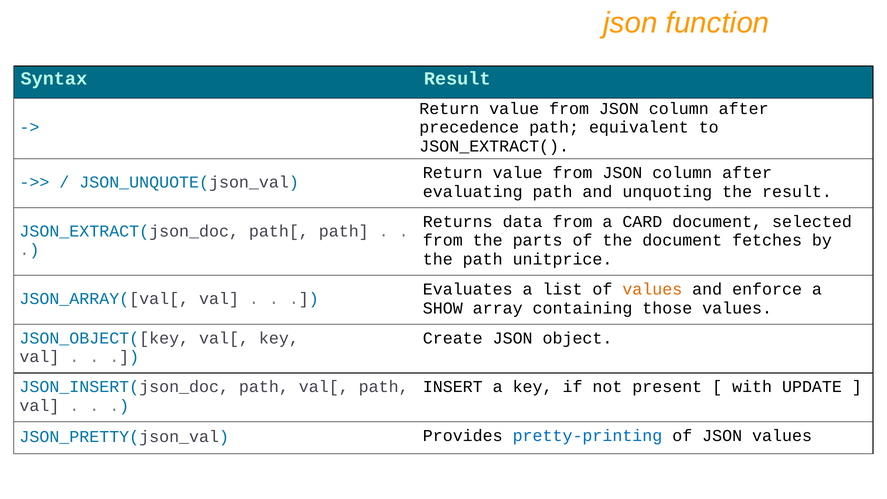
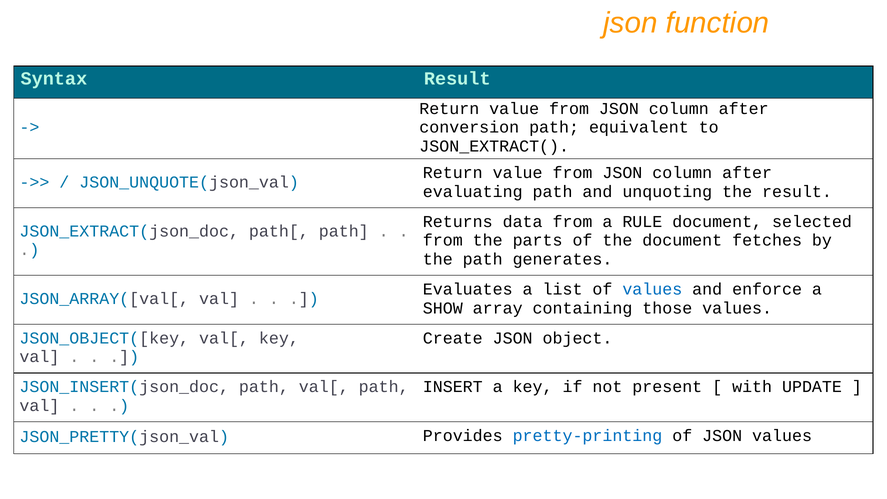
precedence: precedence -> conversion (469, 127)
CARD: CARD -> RULE (642, 222)
unitprice: unitprice -> generates (563, 259)
values colour: orange -> blue (652, 289)
